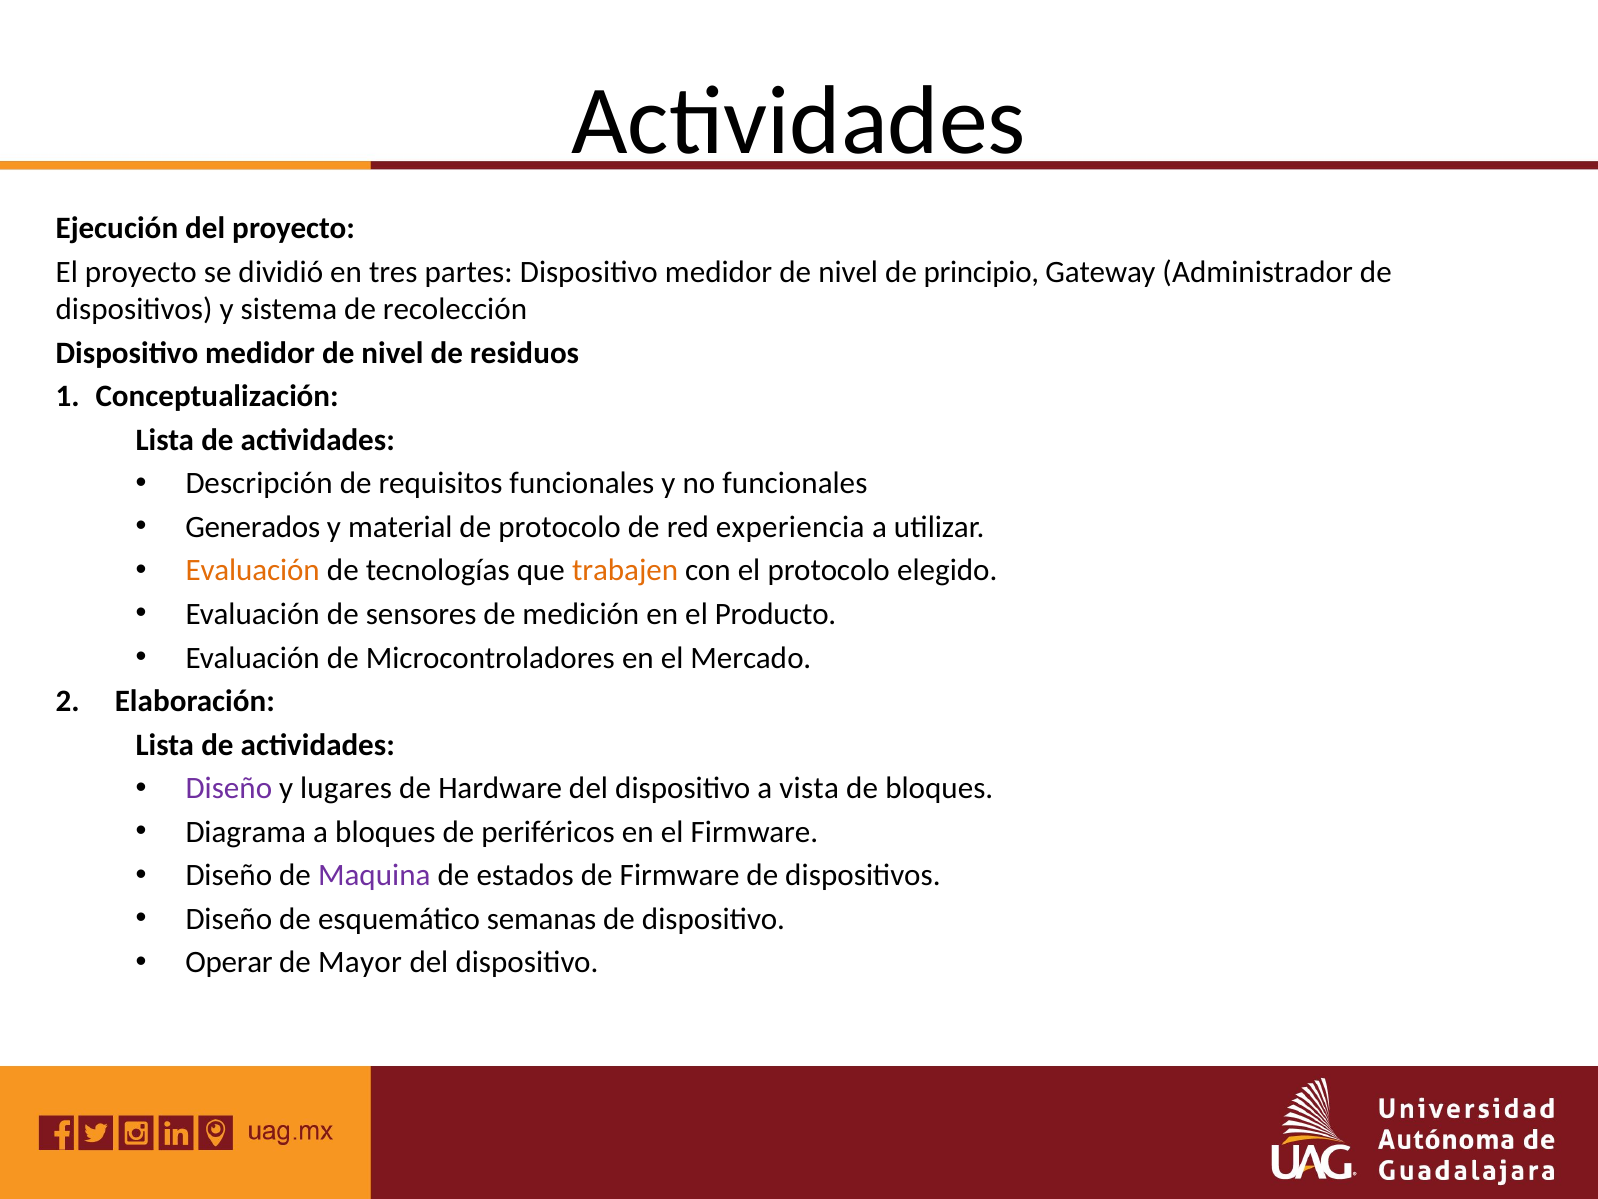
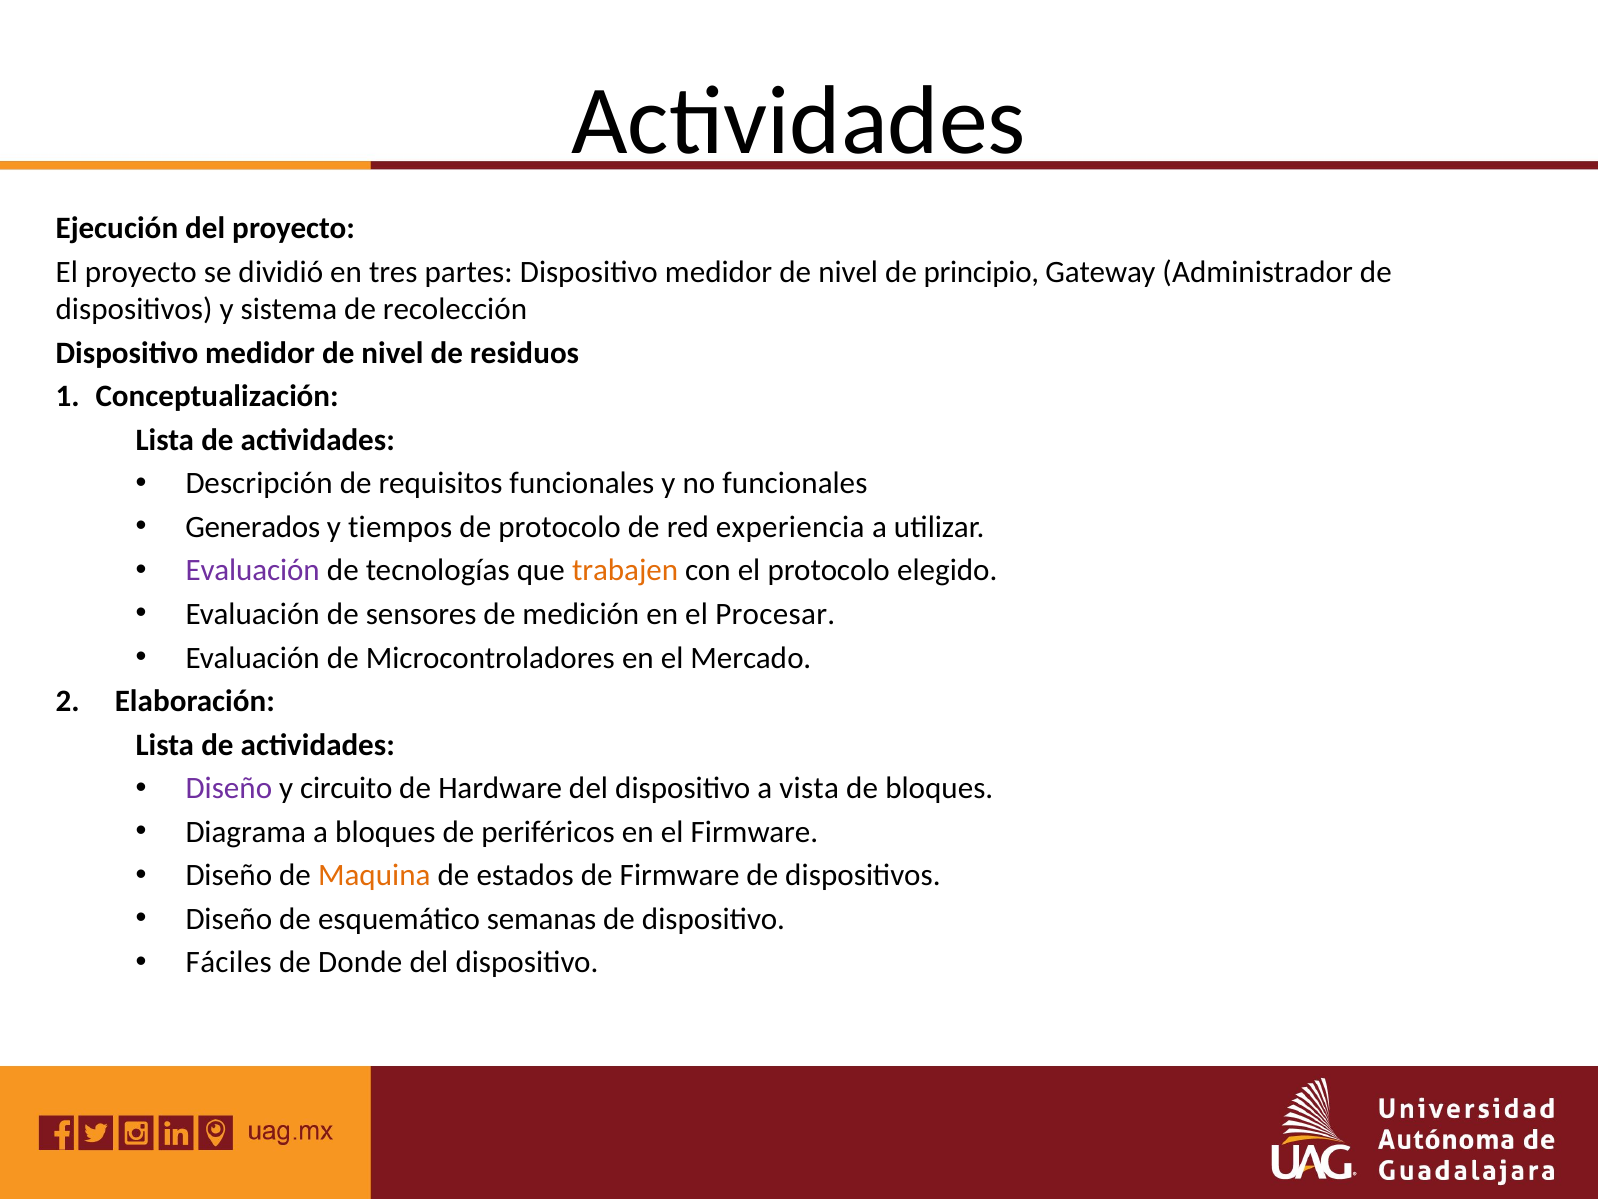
material: material -> tiempos (400, 527)
Evaluación colour: orange -> purple (253, 570)
Producto: Producto -> Procesar (775, 614)
lugares: lugares -> circuito (346, 788)
Maquina colour: purple -> orange (374, 875)
Operar: Operar -> Fáciles (229, 962)
Mayor: Mayor -> Donde (360, 962)
